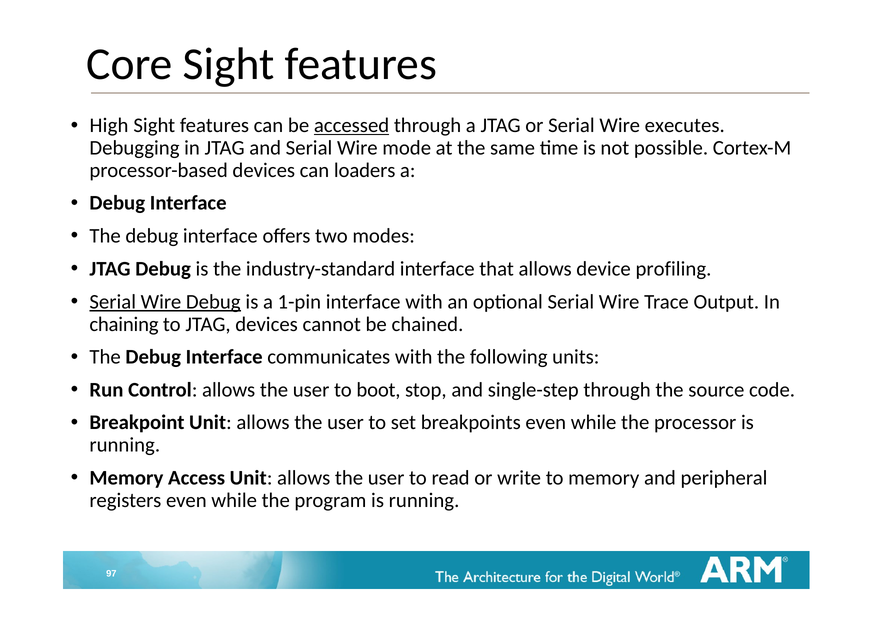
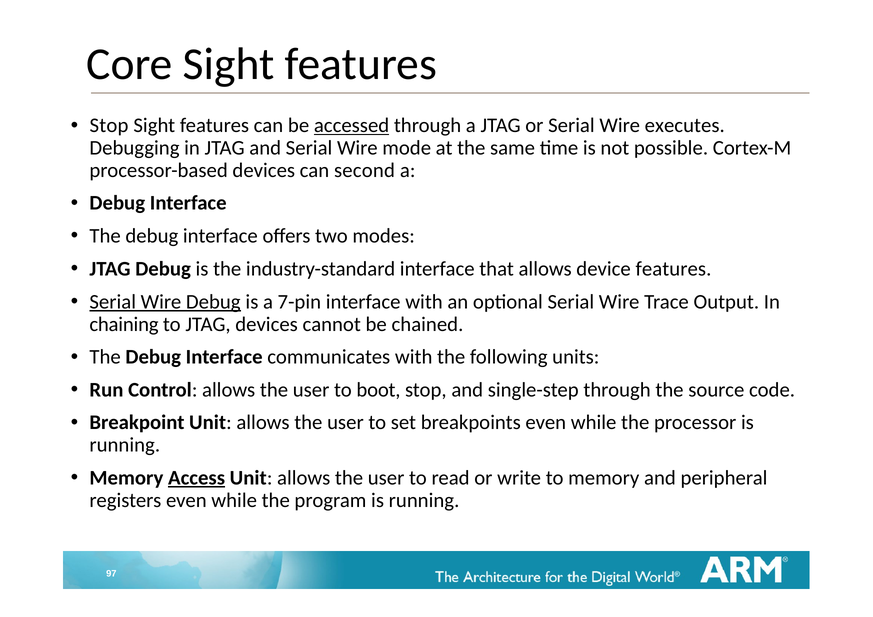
High: High -> Stop (109, 126)
loaders: loaders -> second (364, 170)
device profiling: profiling -> features (673, 269)
1-pin: 1-pin -> 7-pin (299, 302)
Access underline: none -> present (197, 478)
